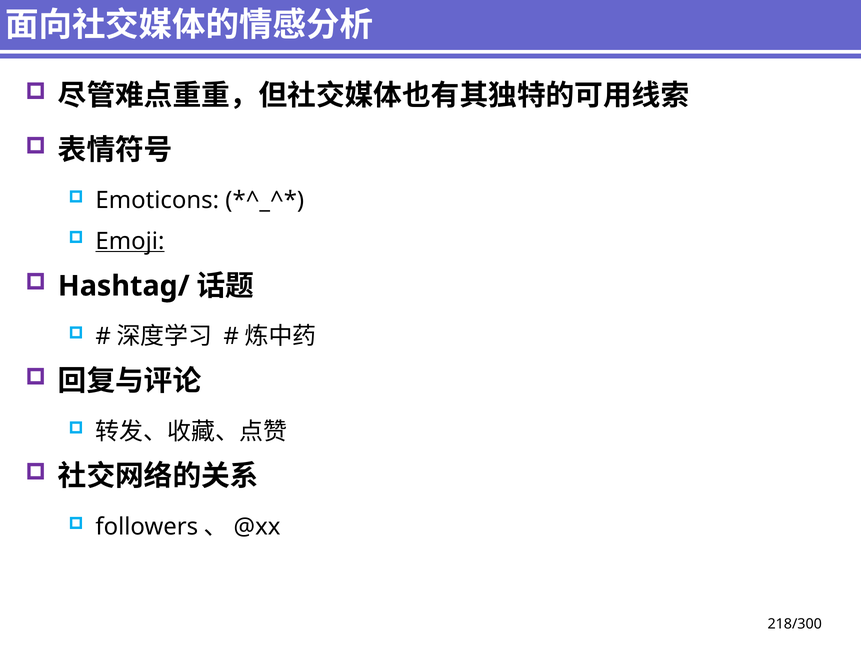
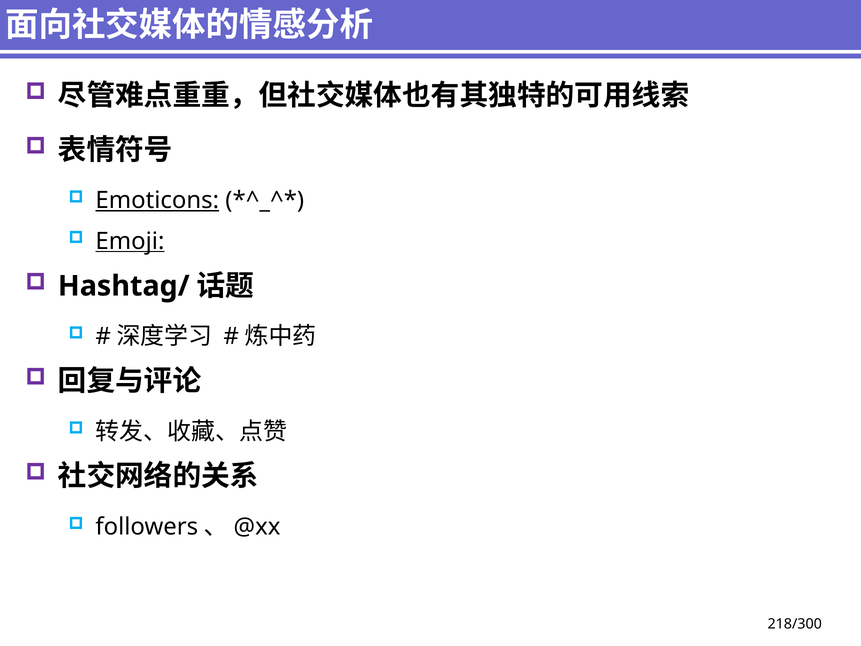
Emoticons underline: none -> present (157, 200)
